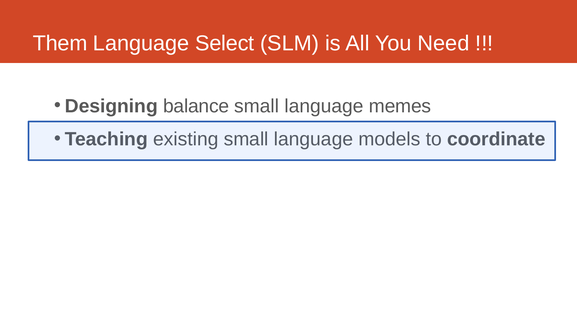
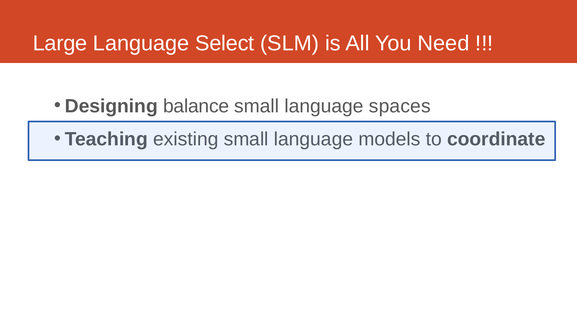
Them: Them -> Large (60, 44)
memes: memes -> spaces (400, 106)
